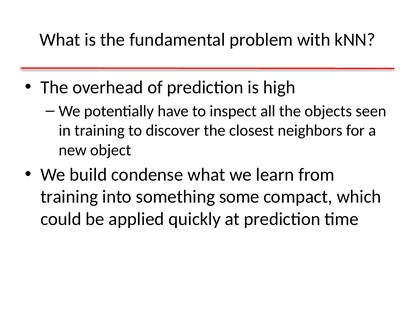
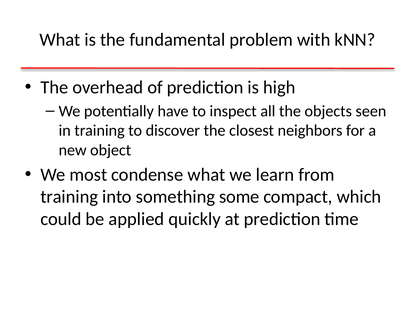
build: build -> most (88, 174)
